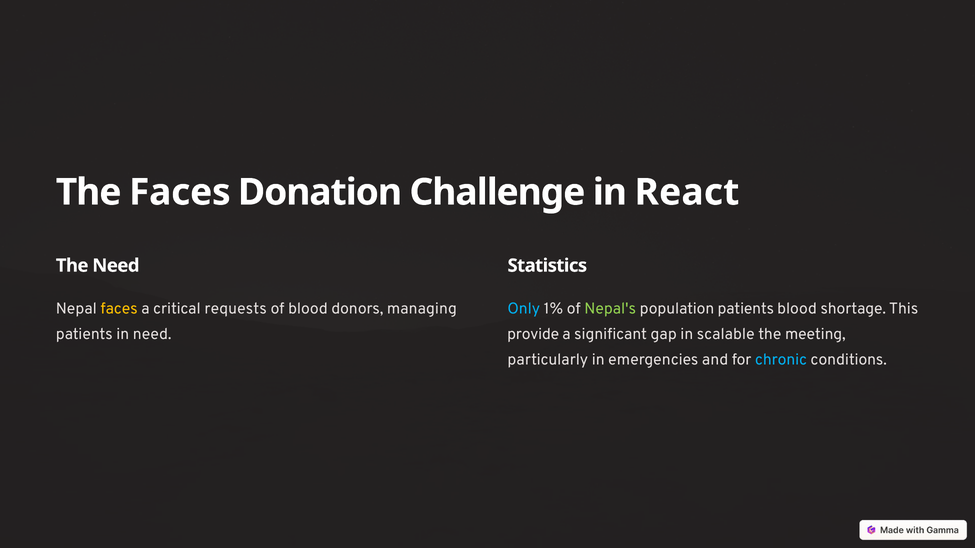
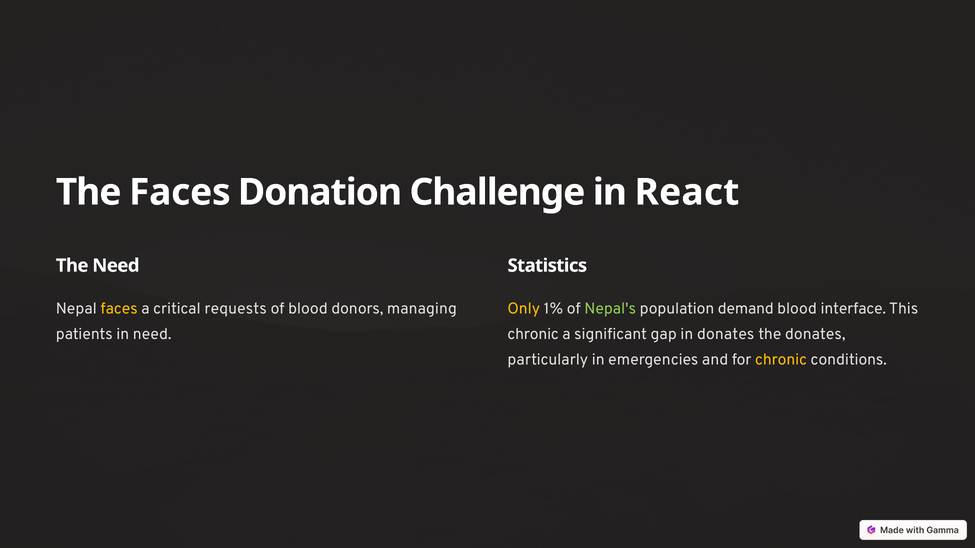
Only colour: light blue -> yellow (524, 309)
population patients: patients -> demand (746, 309)
shortage: shortage -> interface (853, 309)
provide: provide -> chronic (533, 334)
in scalable: scalable -> donates (726, 334)
the meeting: meeting -> donates (815, 334)
chronic colour: light blue -> yellow (781, 360)
